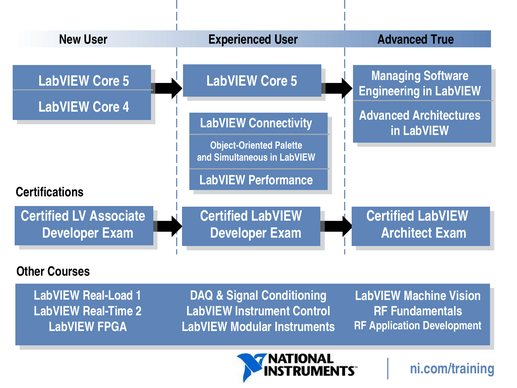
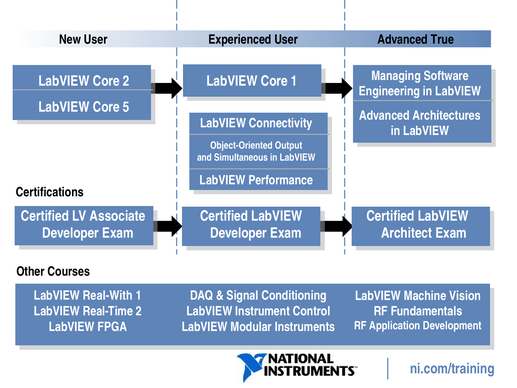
5: 5 -> 2 (126, 81)
5: 5 -> 1 (294, 81)
4: 4 -> 5 (126, 107)
Palette: Palette -> Output (289, 145)
Real-Load: Real-Load -> Real-With (108, 296)
